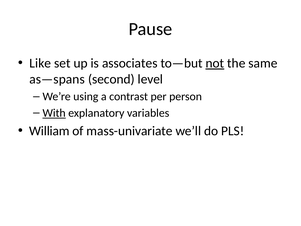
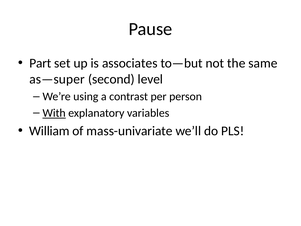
Like: Like -> Part (40, 63)
not underline: present -> none (215, 63)
as—spans: as—spans -> as—super (57, 79)
